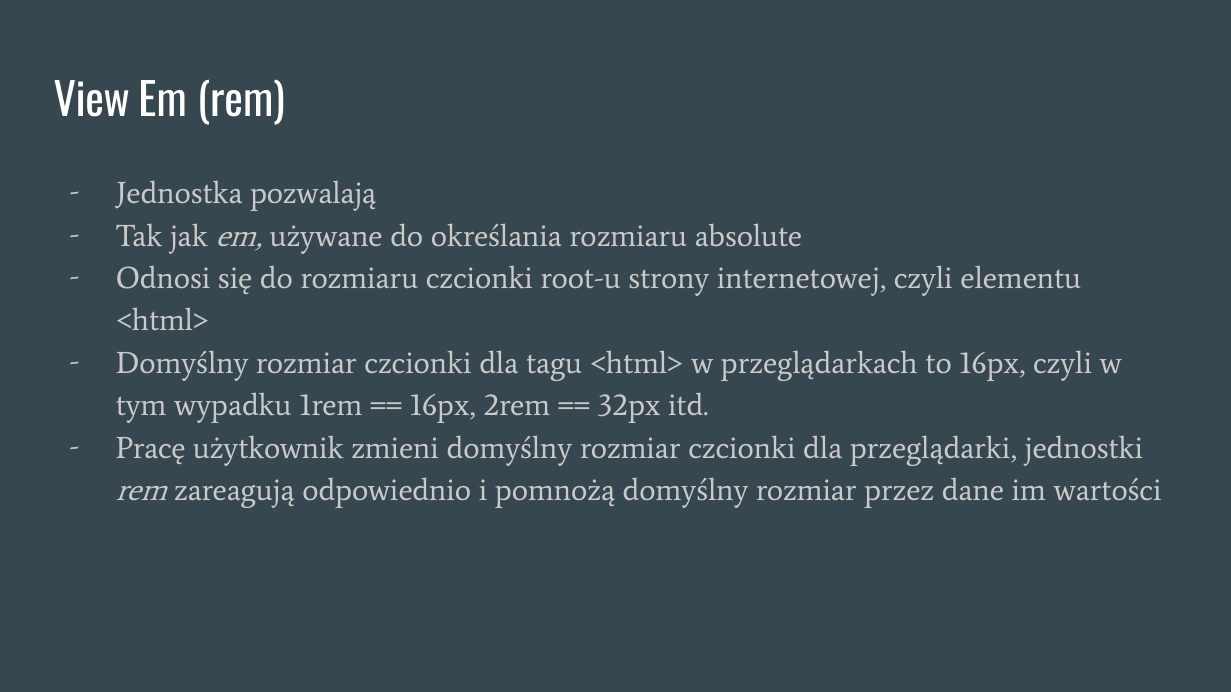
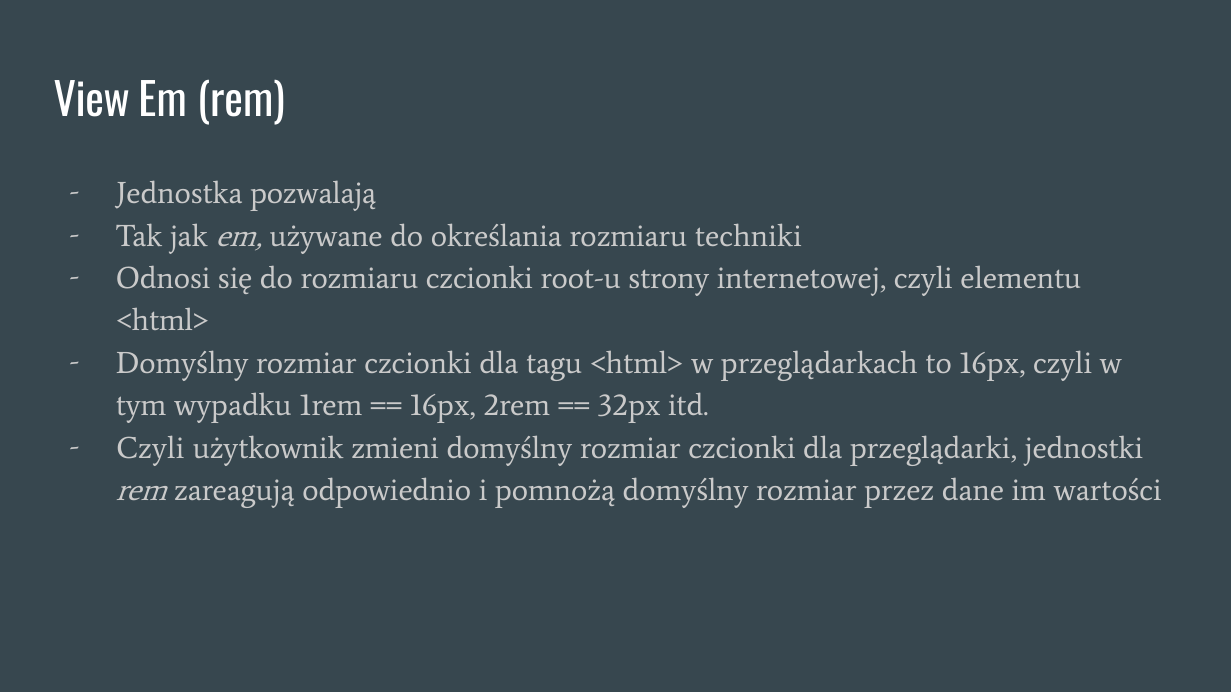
absolute: absolute -> techniki (748, 236)
Pracę: Pracę -> Czyli (150, 448)
